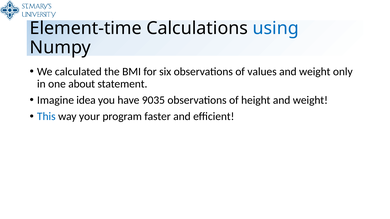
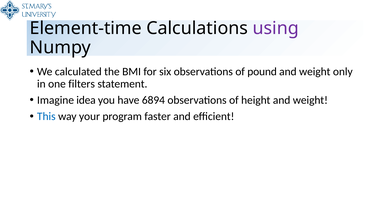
using colour: blue -> purple (276, 28)
values: values -> pound (262, 72)
about: about -> filters (82, 84)
9035: 9035 -> 6894 (153, 100)
